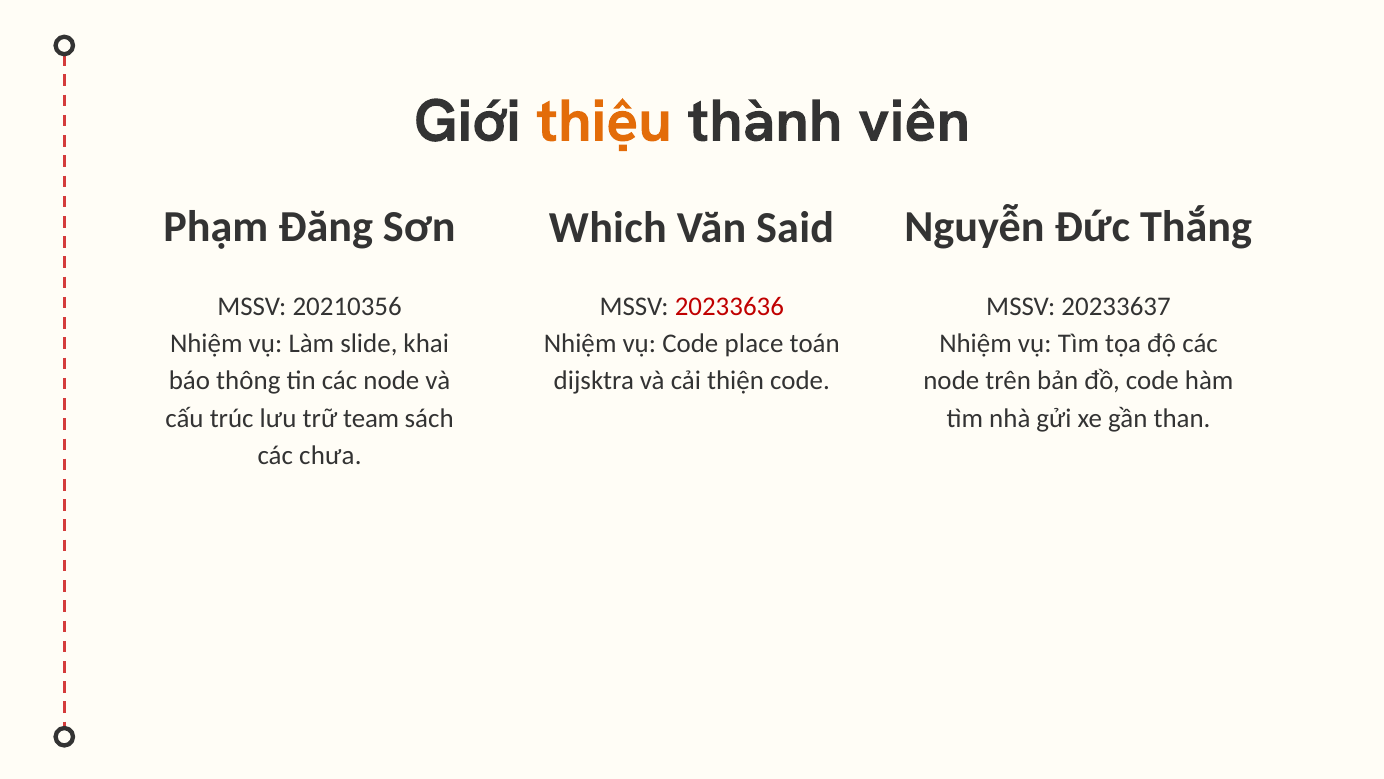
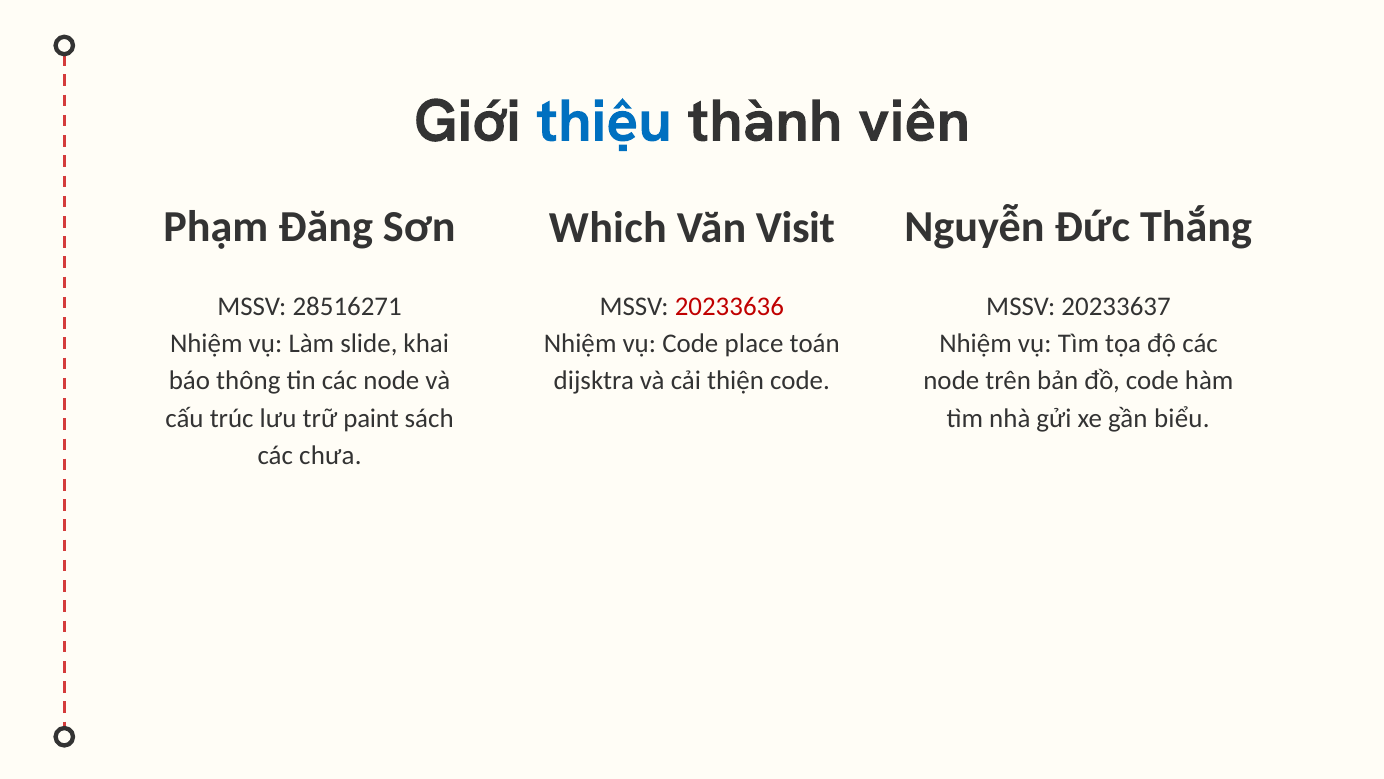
thiệu colour: orange -> blue (604, 121)
Said: Said -> Visit (795, 228)
20210356: 20210356 -> 28516271 (347, 307)
team: team -> paint (371, 418)
than: than -> biểu (1182, 418)
